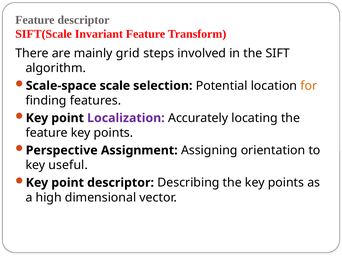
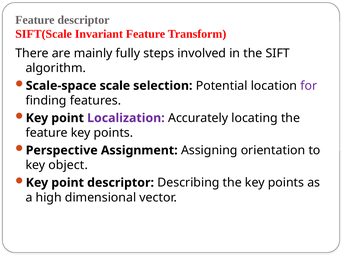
grid: grid -> fully (128, 53)
for colour: orange -> purple (309, 86)
useful: useful -> object (68, 165)
